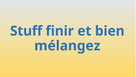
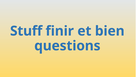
mélangez: mélangez -> questions (67, 46)
